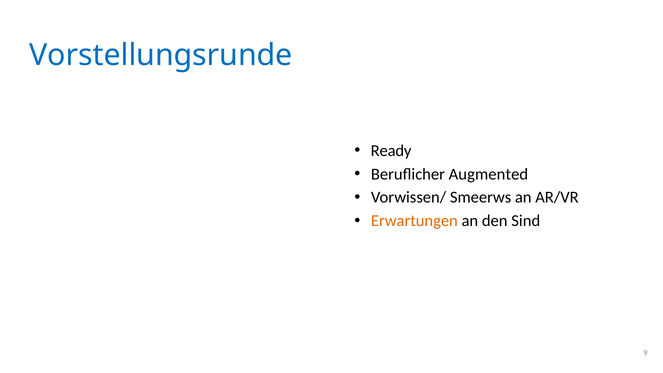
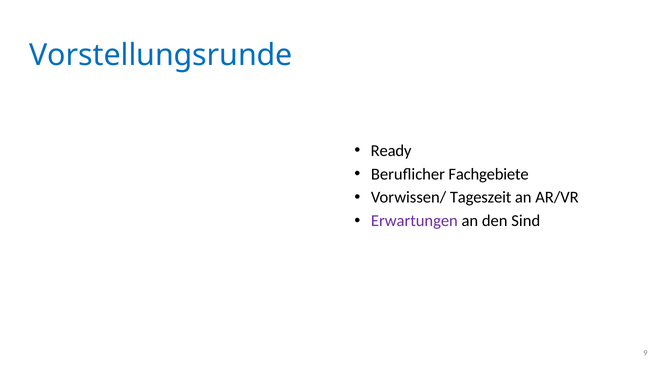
Augmented: Augmented -> Fachgebiete (489, 174)
Smeerws: Smeerws -> Tageszeit (481, 197)
Erwartungen colour: orange -> purple (414, 221)
